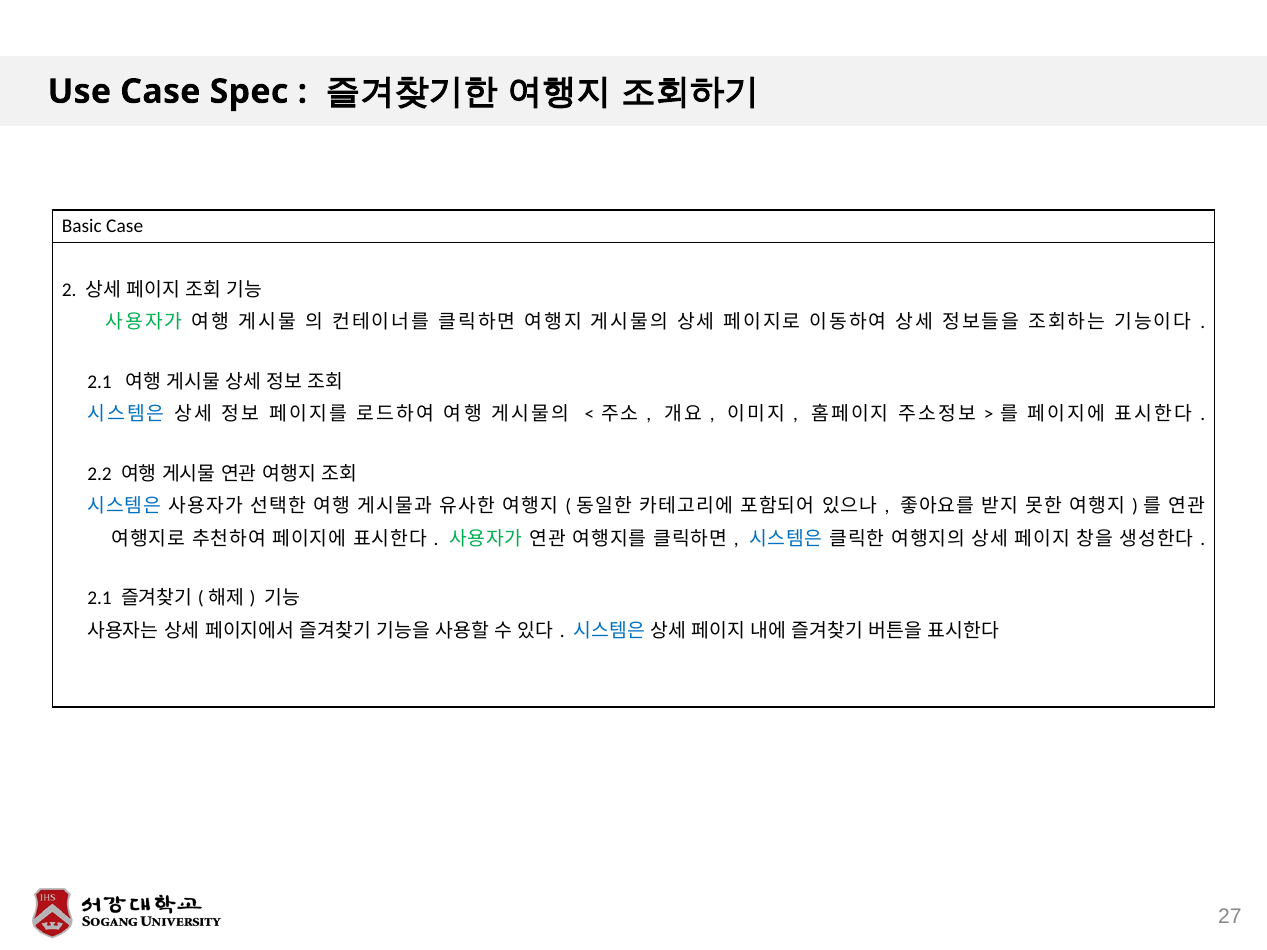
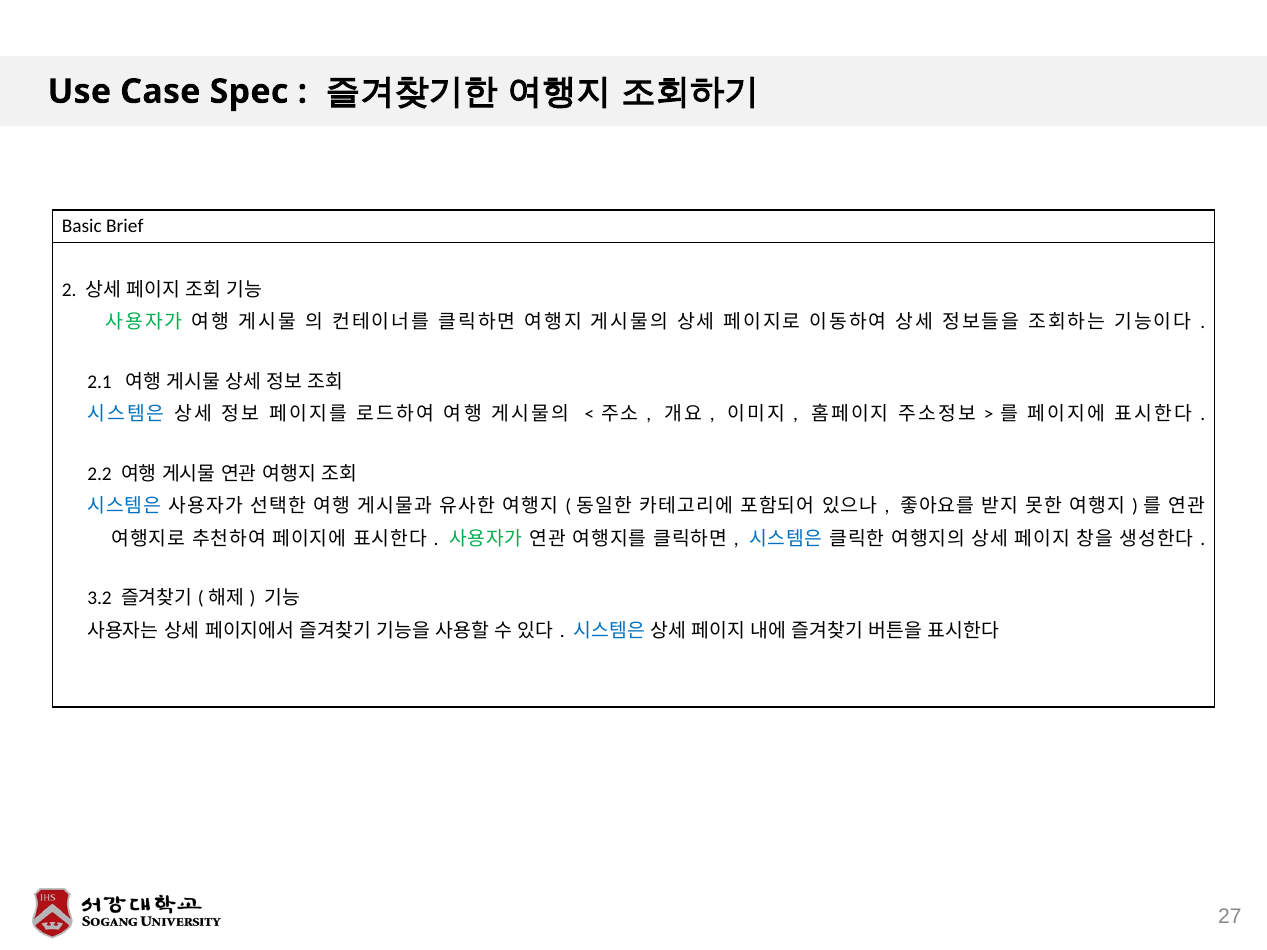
Basic Case: Case -> Brief (125, 226)
2.1: 2.1 -> 3.2 (100, 599)
